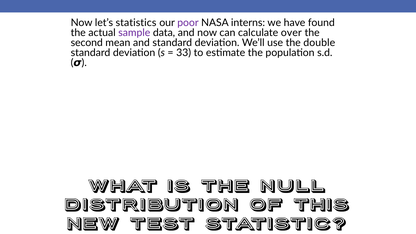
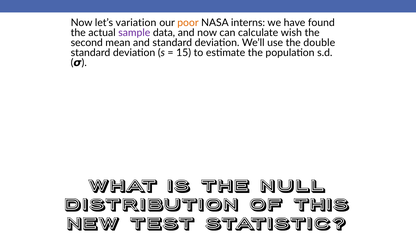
statistics: statistics -> variation (136, 23)
poor colour: purple -> orange (188, 23)
over: over -> wish (291, 33)
33: 33 -> 15 (184, 53)
